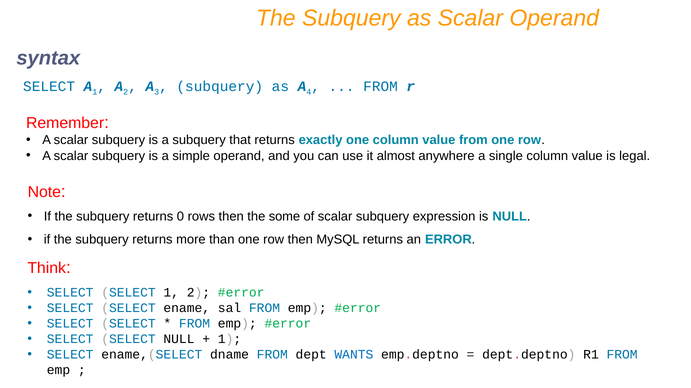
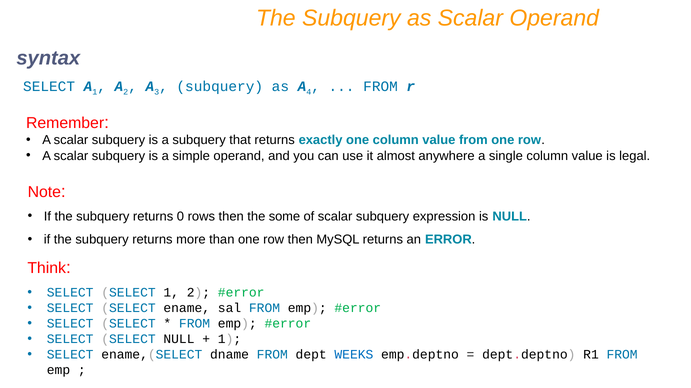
WANTS: WANTS -> WEEKS (354, 355)
